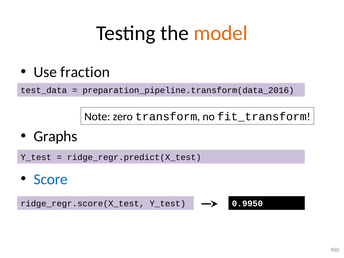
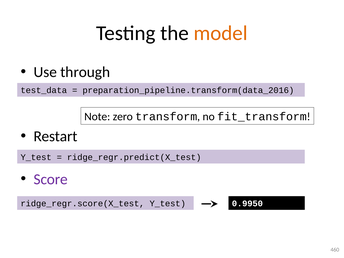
fraction: fraction -> through (85, 72)
Graphs: Graphs -> Restart (55, 136)
Score colour: blue -> purple (51, 179)
